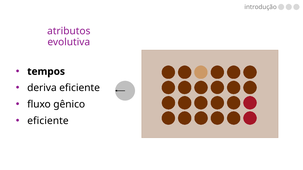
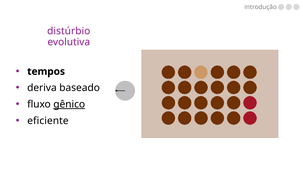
atributos: atributos -> distúrbio (69, 31)
deriva eficiente: eficiente -> baseado (80, 88)
gênico underline: none -> present (69, 105)
